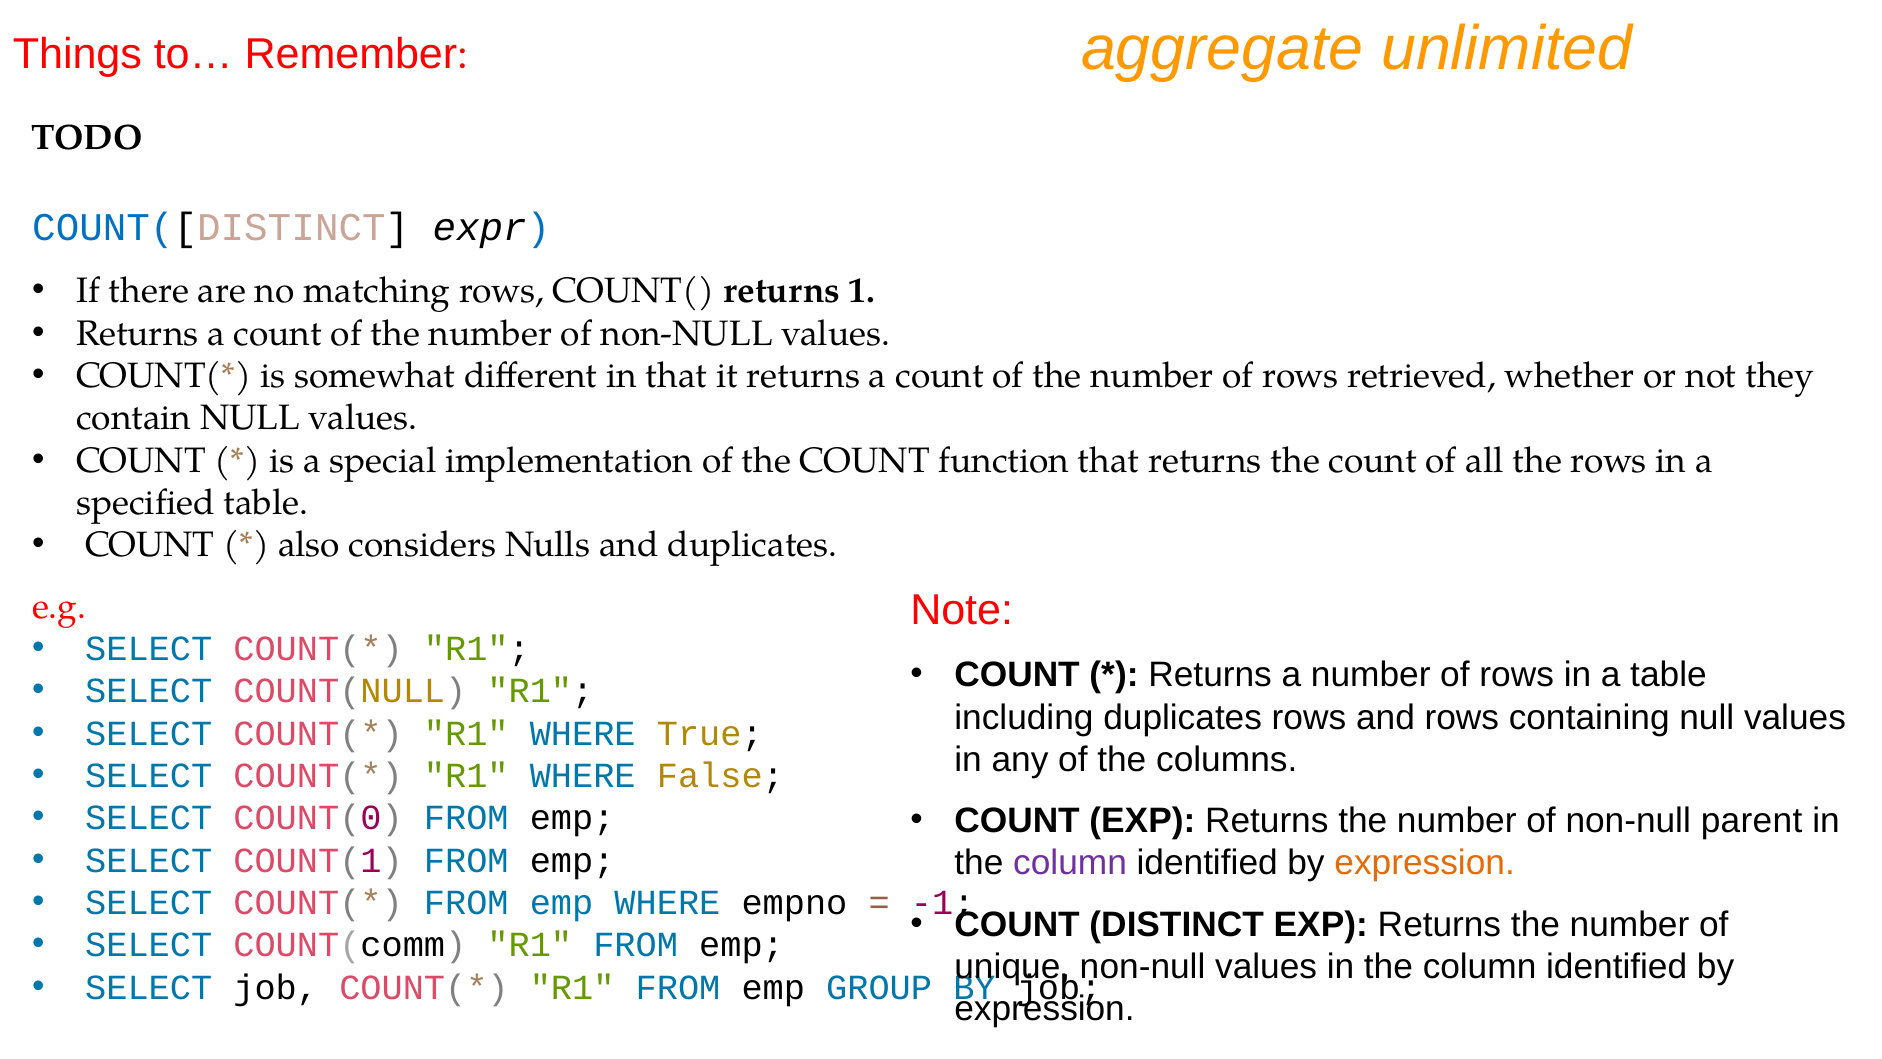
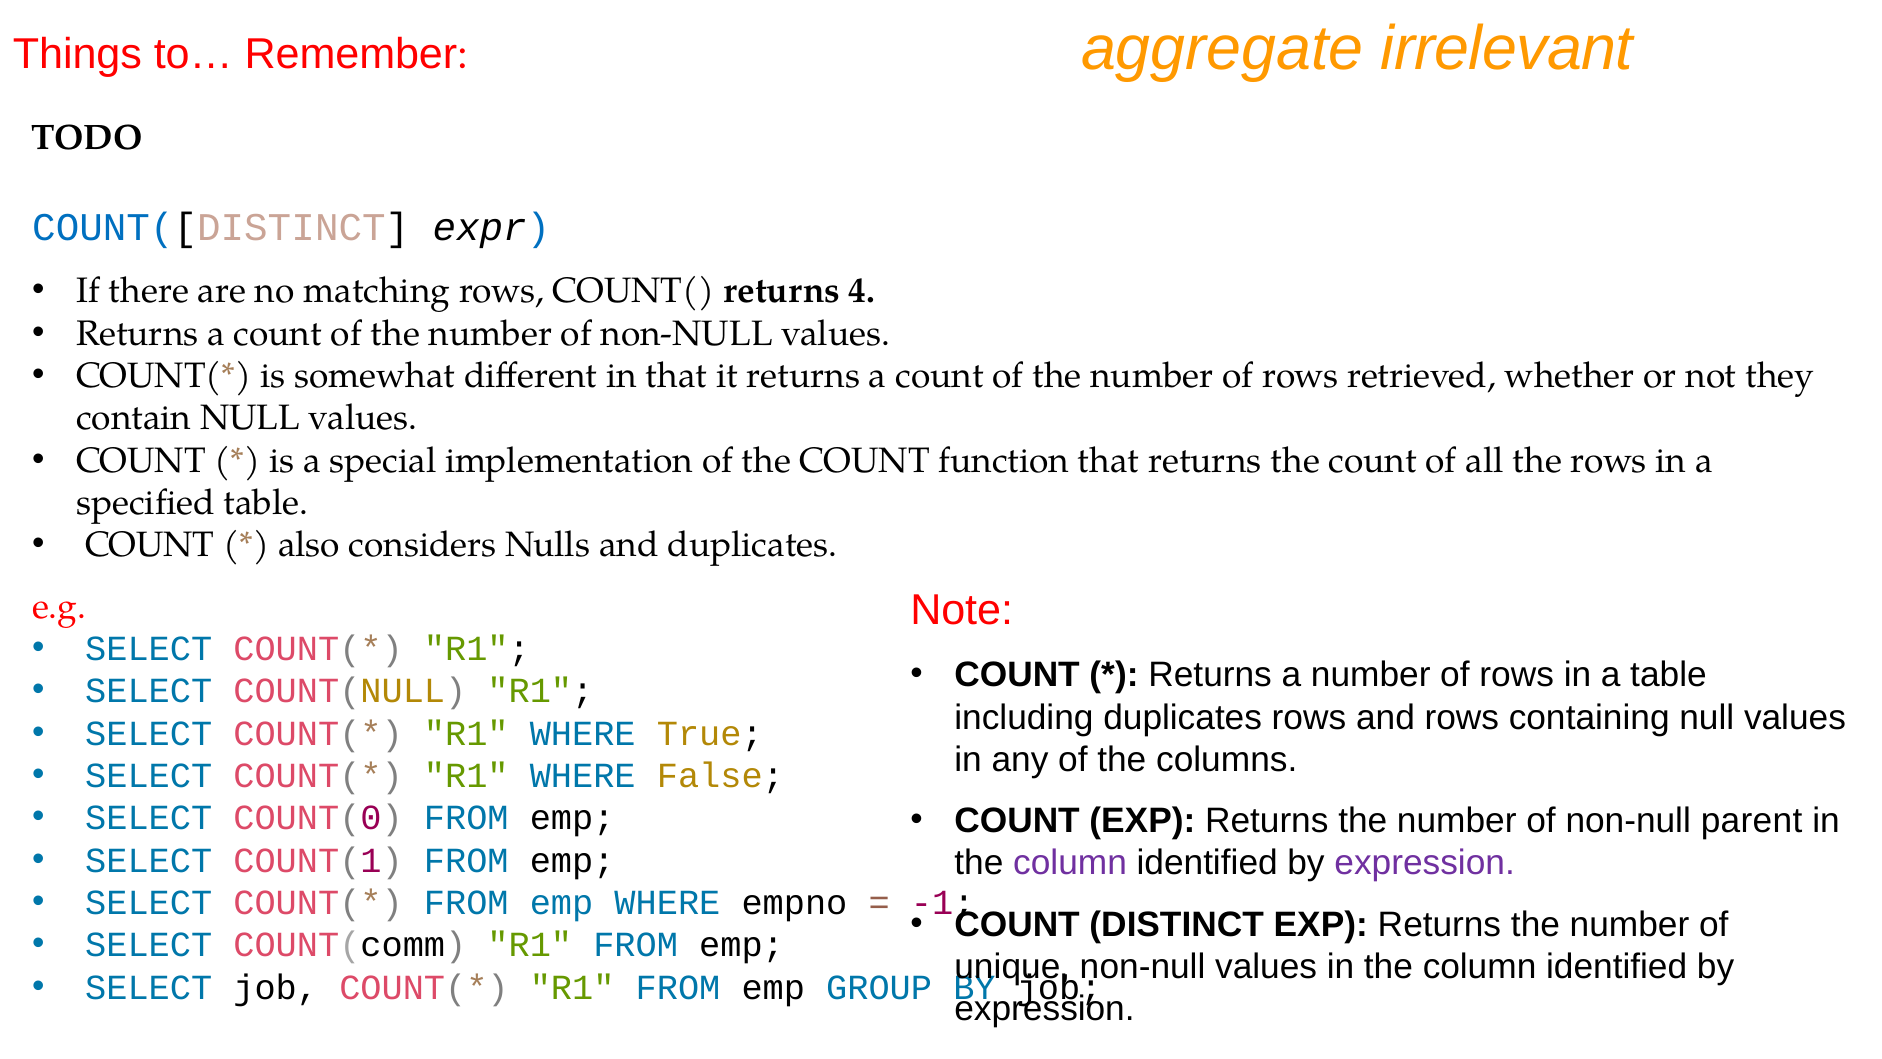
unlimited: unlimited -> irrelevant (1507, 49)
1: 1 -> 4 (862, 291)
expression colour: orange -> purple (1425, 863)
